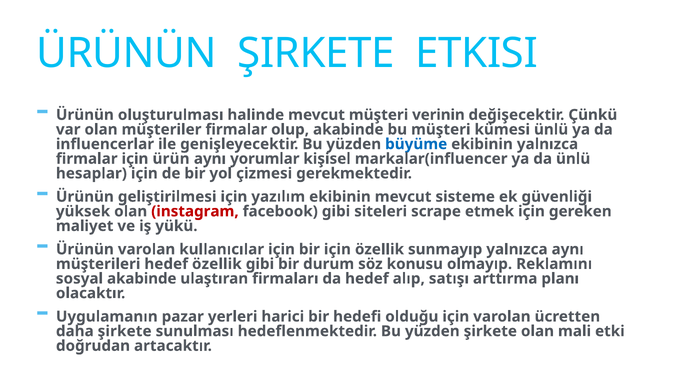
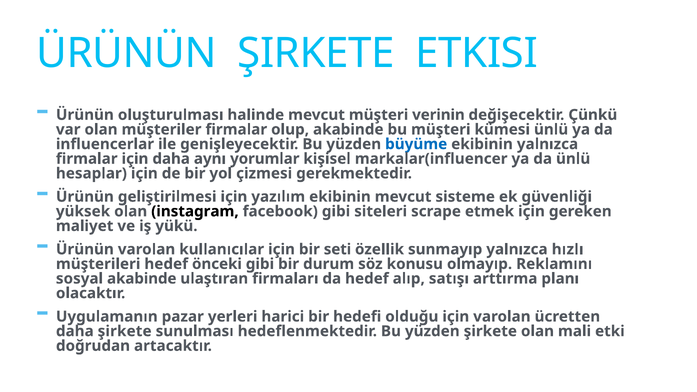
için ürün: ürün -> daha (171, 159)
instagram colour: red -> black (195, 211)
bir için: için -> seti (338, 249)
yalnızca aynı: aynı -> hızlı (568, 249)
hedef özellik: özellik -> önceki (217, 264)
